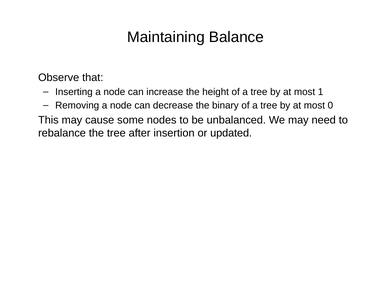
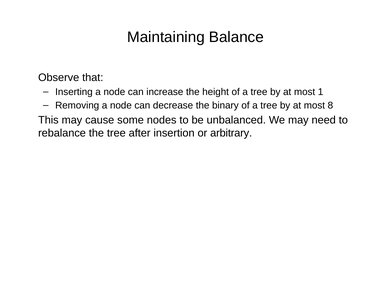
0: 0 -> 8 (330, 106)
updated: updated -> arbitrary (231, 133)
